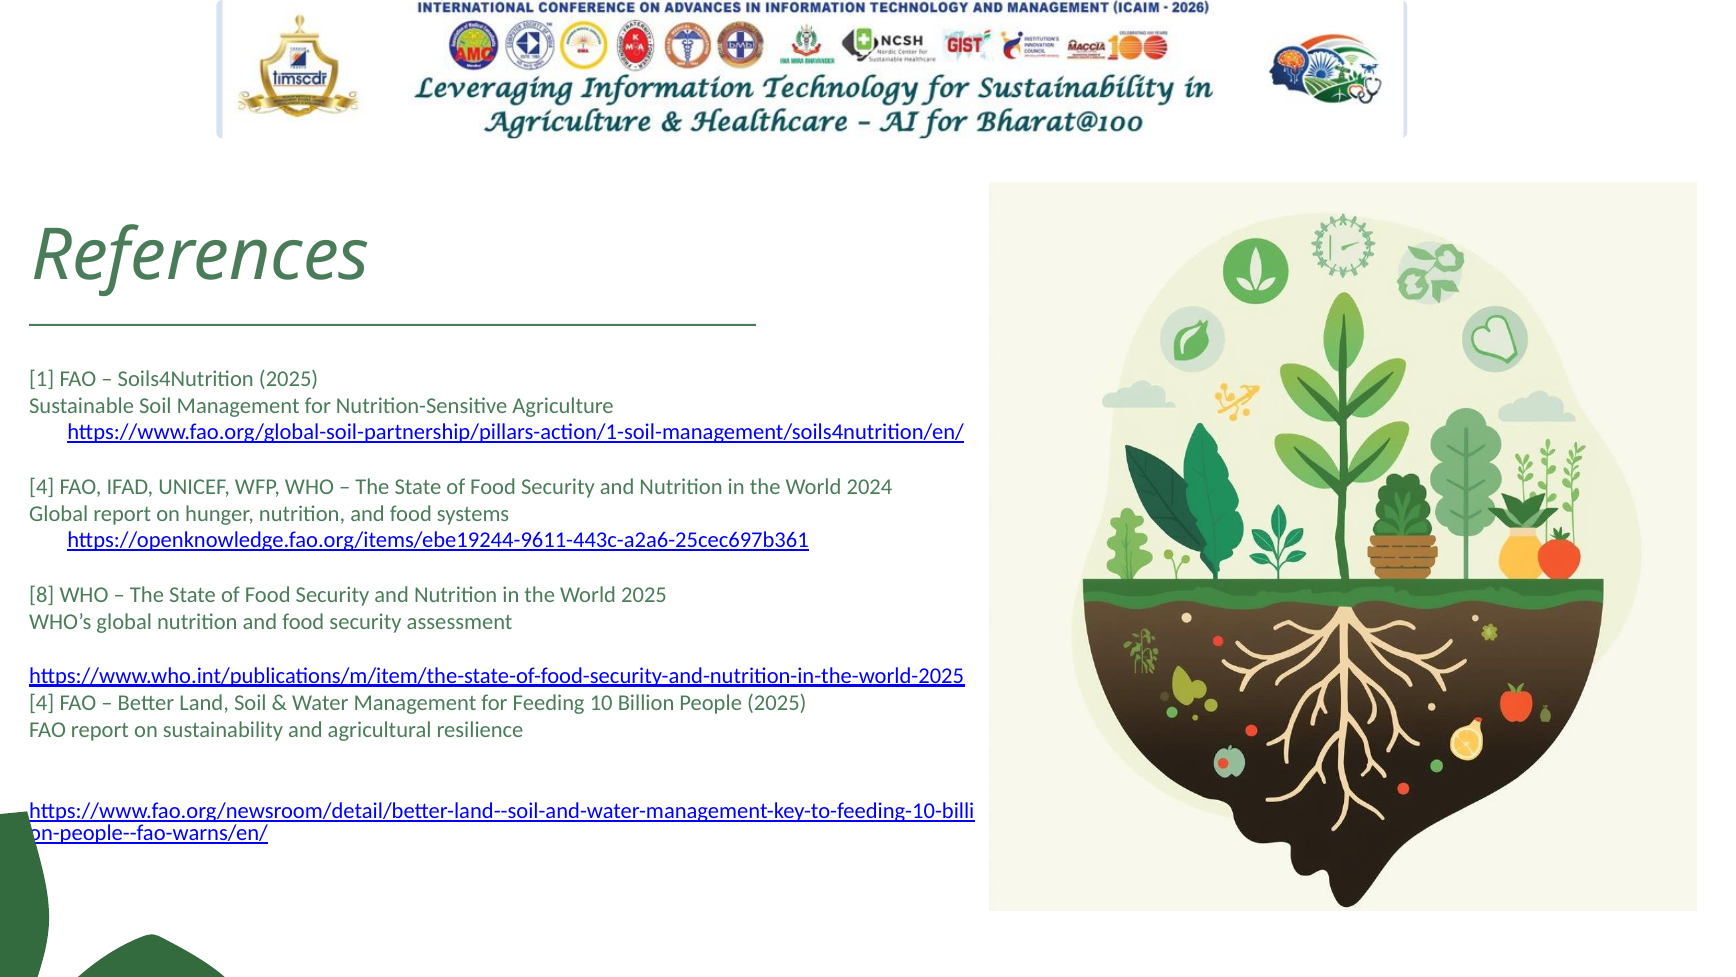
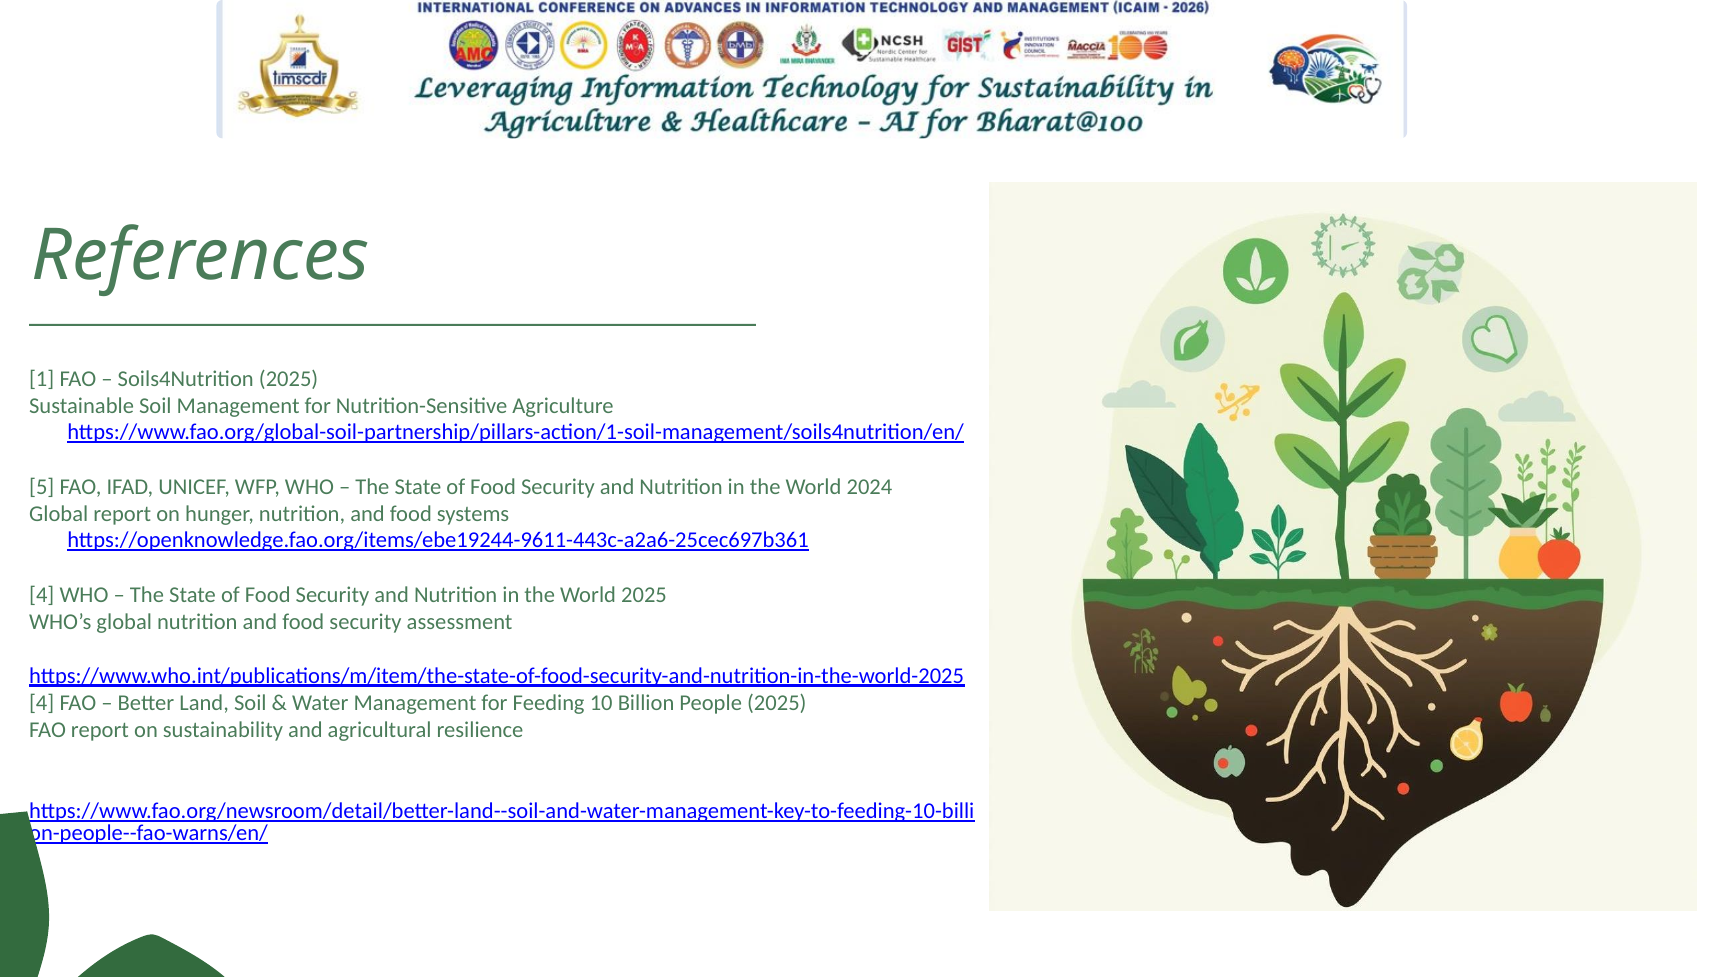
4: 4 -> 5 (42, 487)
8: 8 -> 4 (42, 595)
